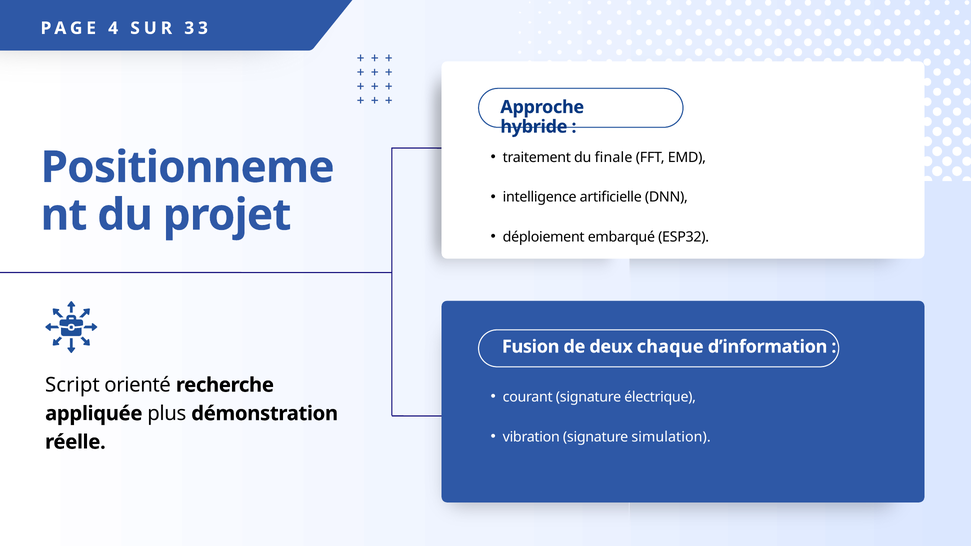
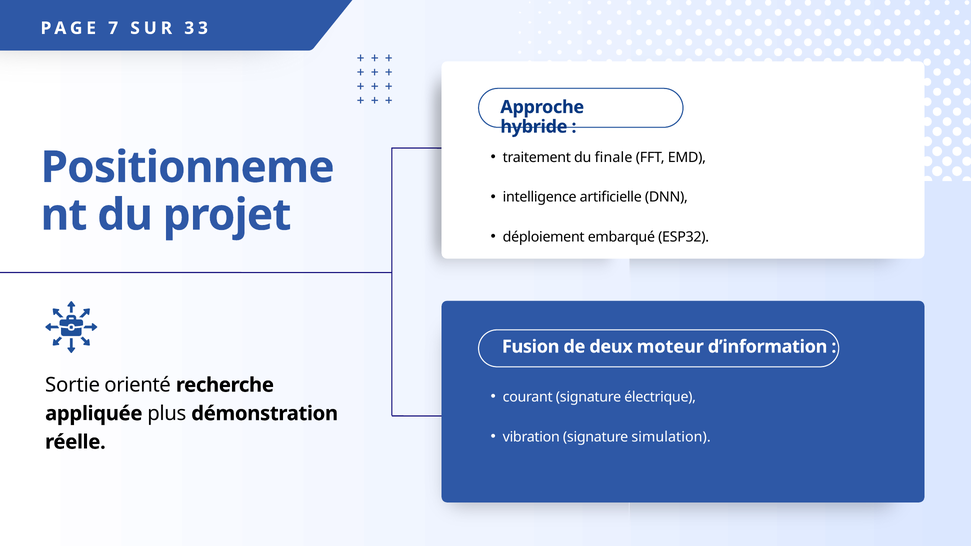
4: 4 -> 7 (113, 28)
chaque: chaque -> moteur (670, 347)
Script: Script -> Sortie (73, 385)
